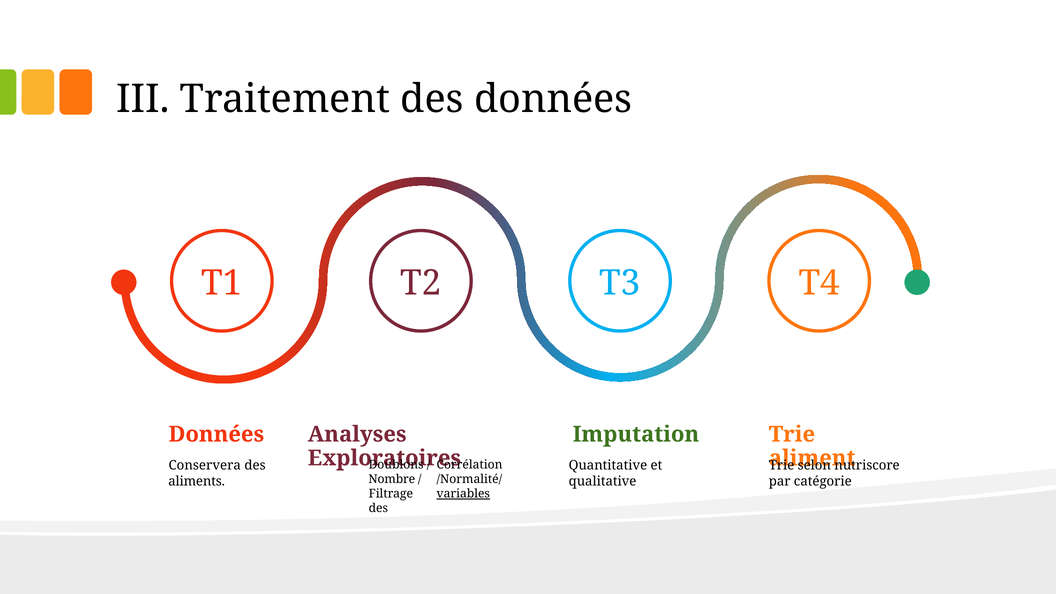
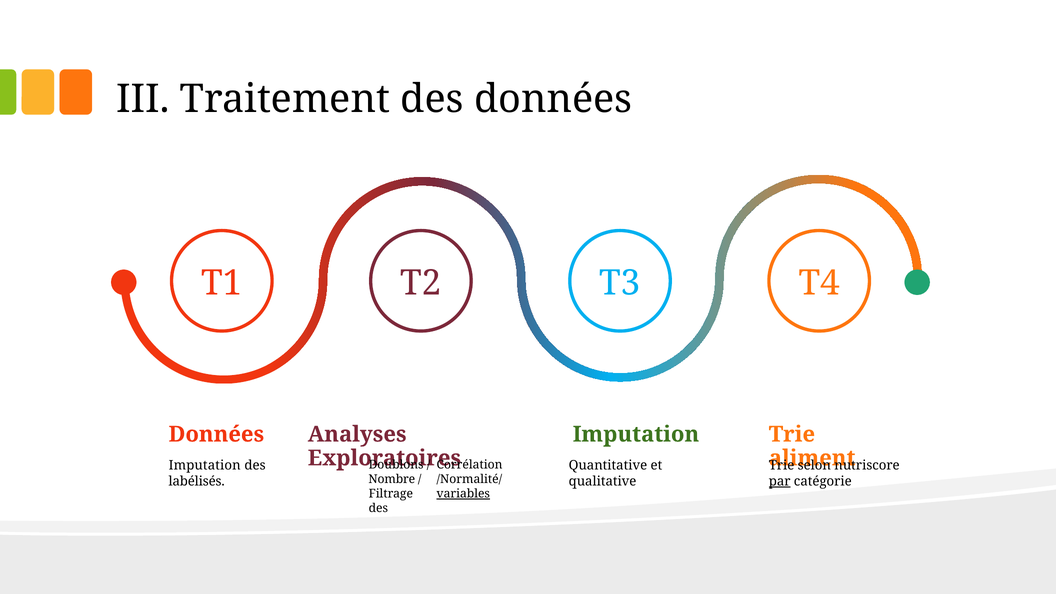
Conservera: Conservera -> Imputation (205, 466)
aliments: aliments -> labélisés (197, 481)
par underline: none -> present (780, 481)
